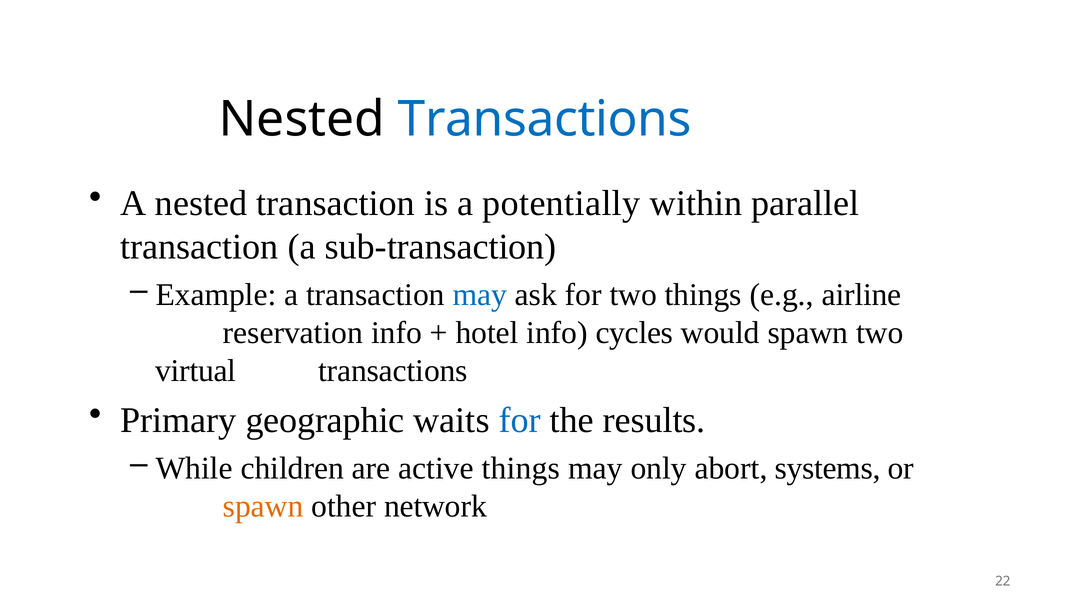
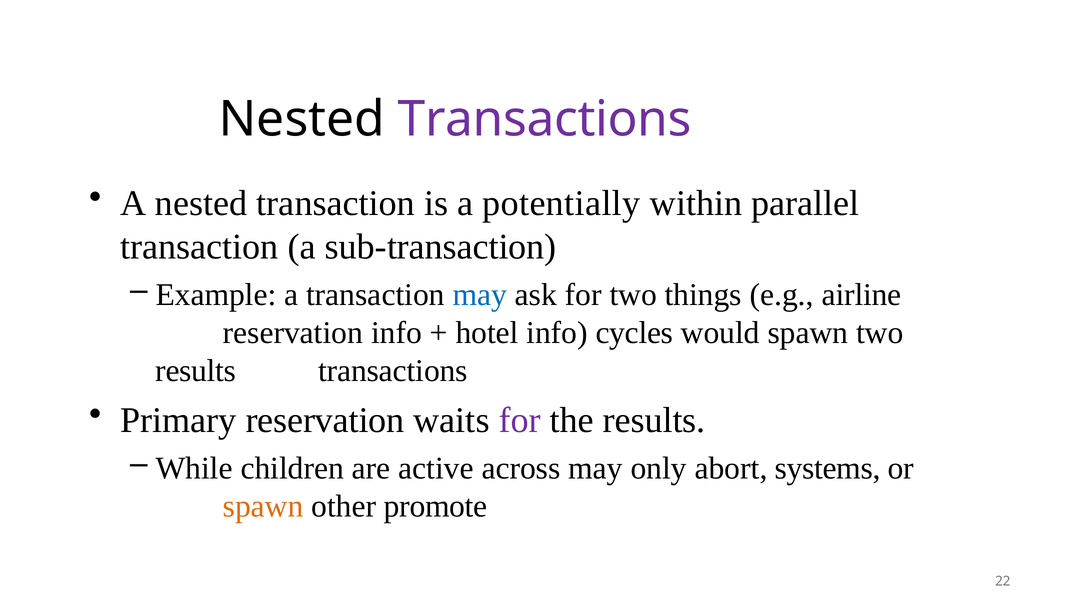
Transactions colour: blue -> purple (545, 119)
virtual: virtual -> results (196, 371)
Primary geographic: geographic -> reservation (325, 421)
for colour: blue -> purple (520, 421)
active things: things -> across (521, 469)
network: network -> promote (436, 507)
